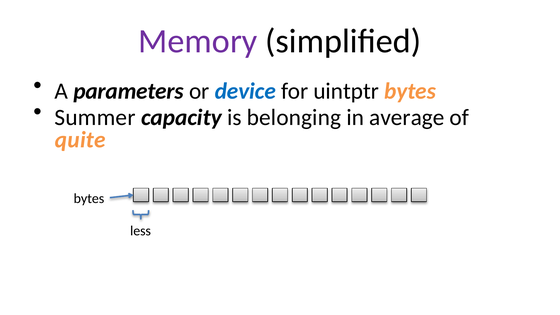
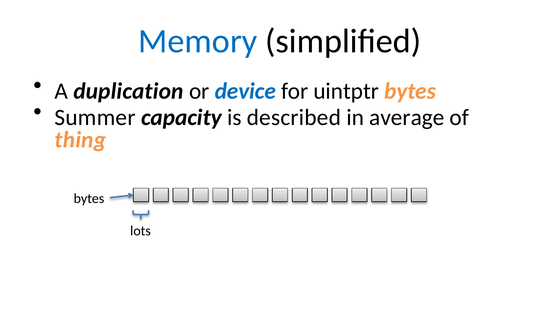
Memory colour: purple -> blue (198, 41)
parameters: parameters -> duplication (128, 91)
belonging: belonging -> described (294, 117)
quite: quite -> thing (80, 140)
less: less -> lots (141, 231)
